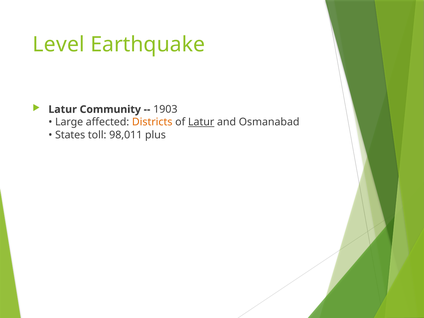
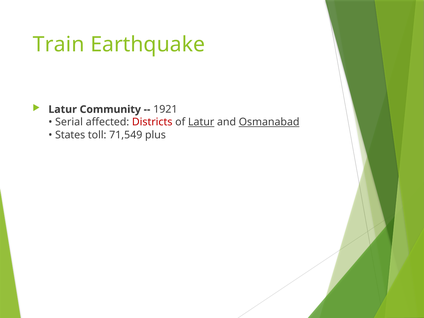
Level: Level -> Train (59, 45)
1903: 1903 -> 1921 (165, 109)
Large: Large -> Serial (69, 122)
Districts colour: orange -> red (152, 122)
Osmanabad underline: none -> present (269, 122)
98,011: 98,011 -> 71,549 (126, 135)
